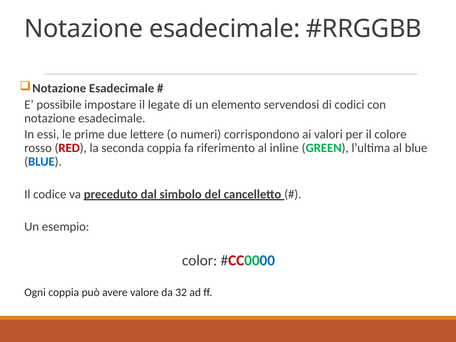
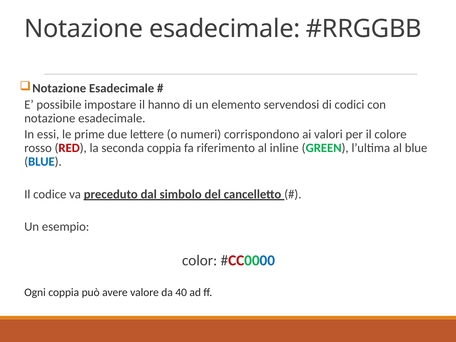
legate: legate -> hanno (164, 105)
32: 32 -> 40 (181, 292)
